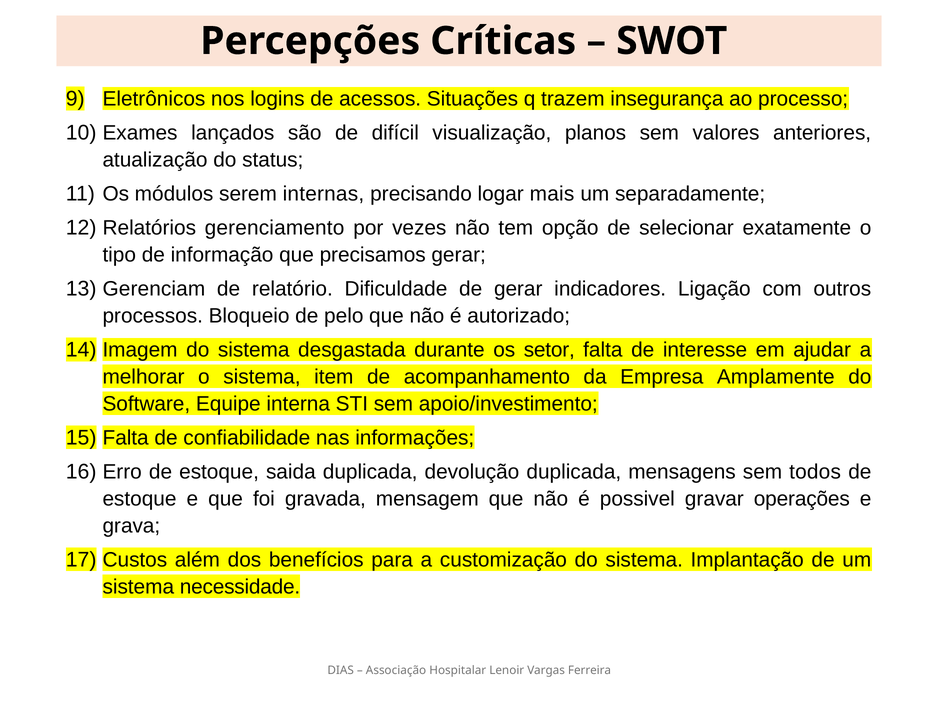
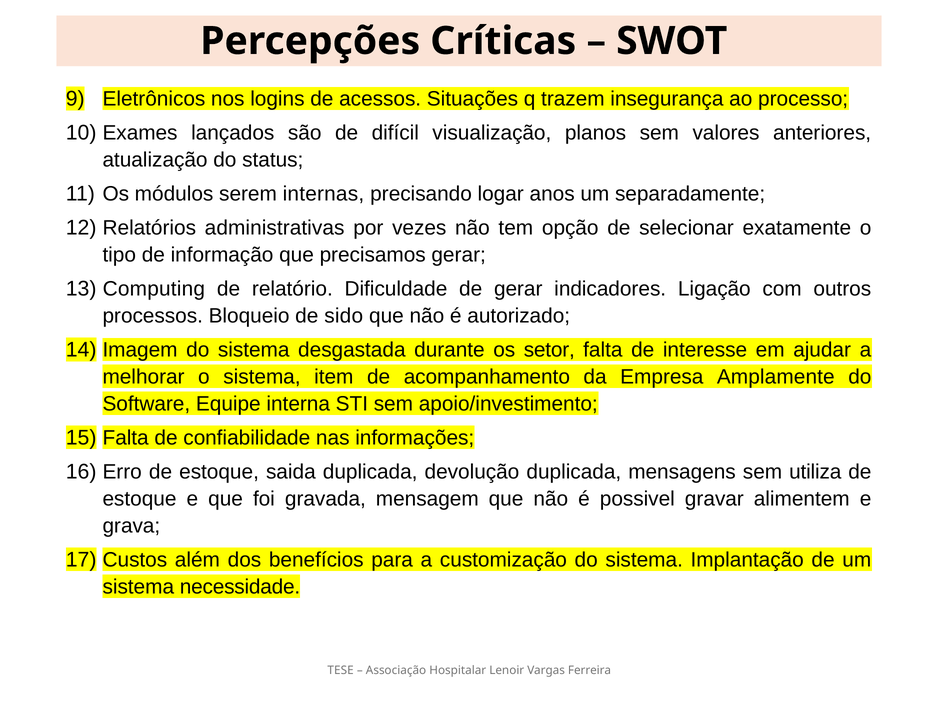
mais: mais -> anos (552, 194)
gerenciamento: gerenciamento -> administrativas (275, 228)
Gerenciam: Gerenciam -> Computing (154, 289)
pelo: pelo -> sido (344, 316)
todos: todos -> utiliza (815, 472)
operações: operações -> alimentem (802, 499)
DIAS: DIAS -> TESE (341, 671)
